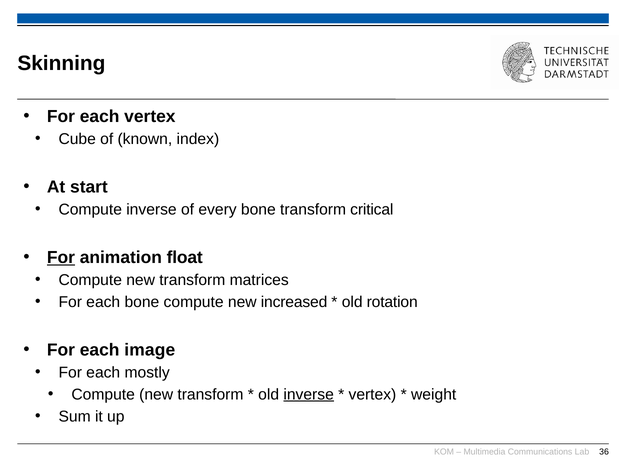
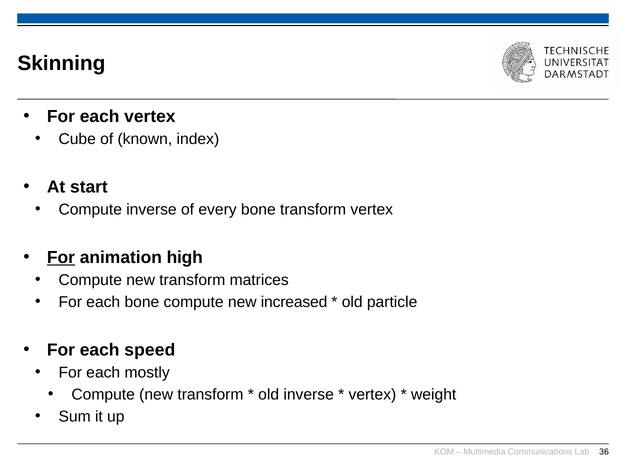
transform critical: critical -> vertex (372, 210)
float: float -> high (185, 258)
rotation: rotation -> particle (392, 302)
image: image -> speed (150, 350)
inverse underline: present -> none (309, 395)
